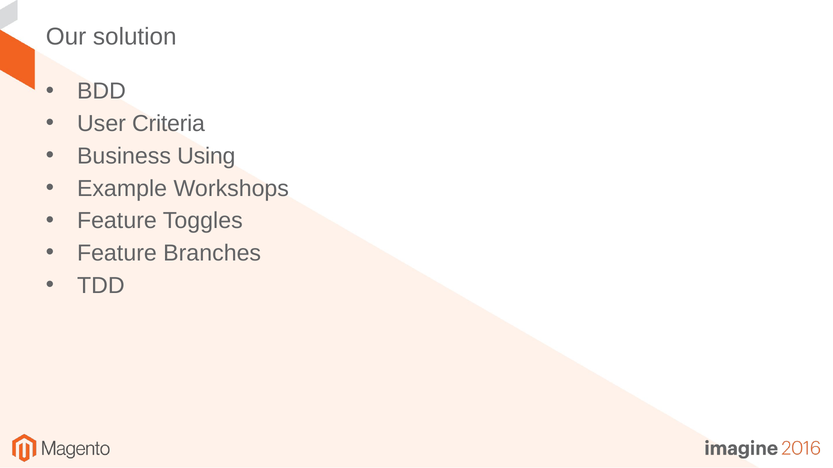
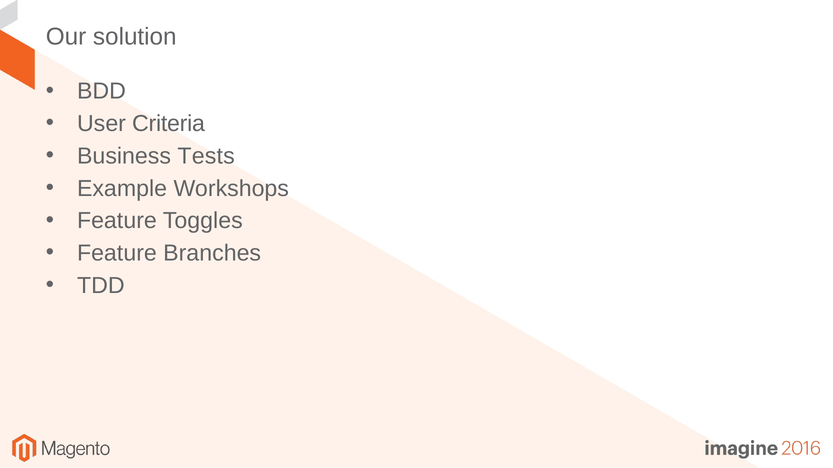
Using: Using -> Tests (206, 156)
